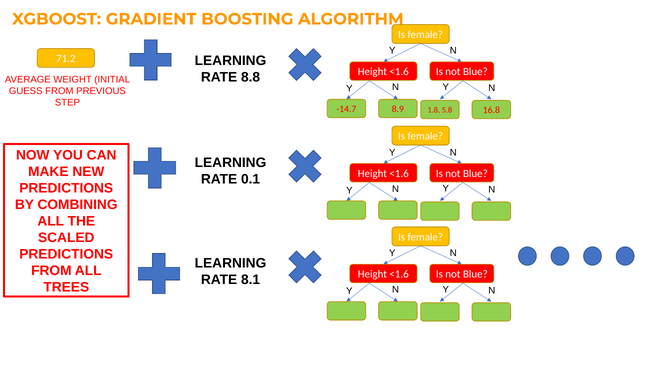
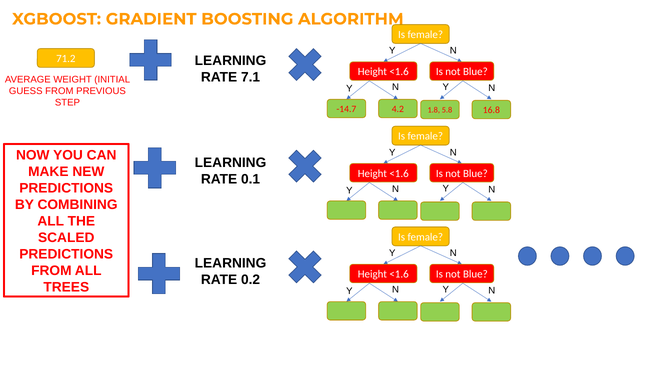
8.8: 8.8 -> 7.1 (251, 77)
8.9: 8.9 -> 4.2 (398, 109)
8.1: 8.1 -> 0.2 (251, 280)
